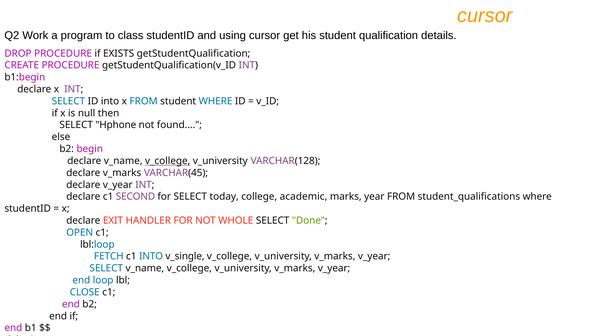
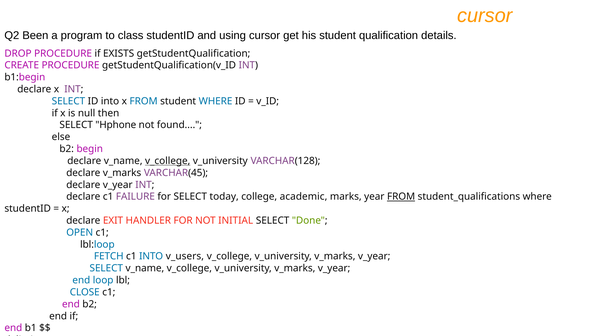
Work: Work -> Been (35, 35)
SECOND: SECOND -> FAILURE (135, 197)
FROM underline: none -> present (401, 197)
WHOLE: WHOLE -> INITIAL (236, 220)
v_single: v_single -> v_users (185, 256)
